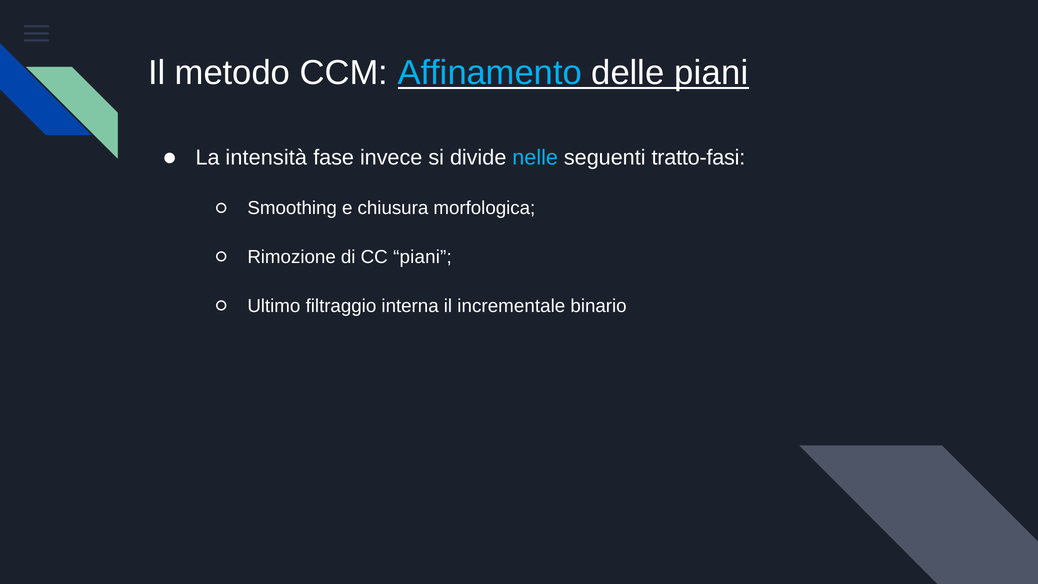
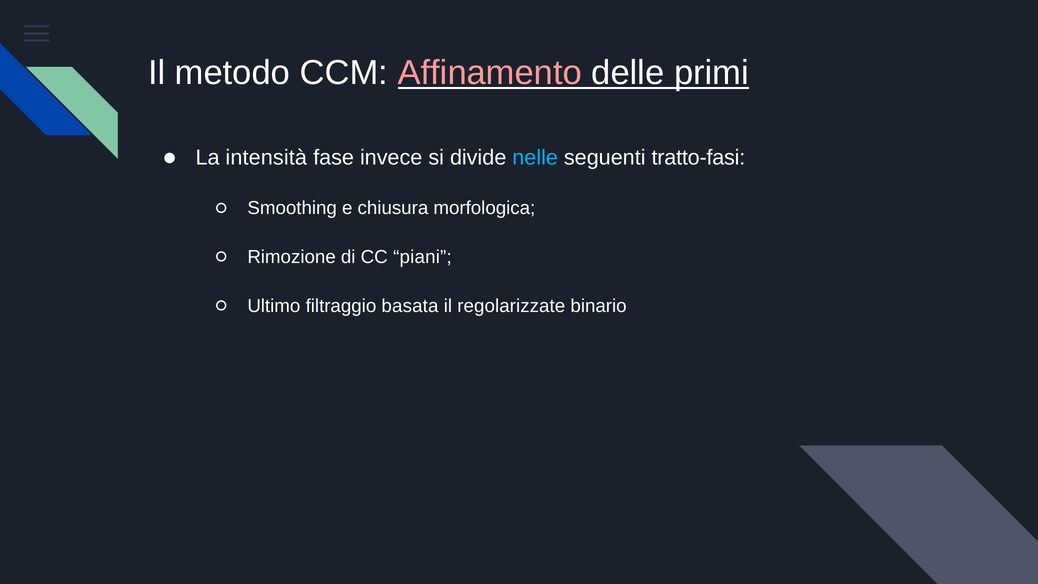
Affinamento colour: light blue -> pink (490, 73)
delle piani: piani -> primi (711, 73)
interna: interna -> basata (410, 306)
incrementale: incrementale -> regolarizzate (511, 306)
